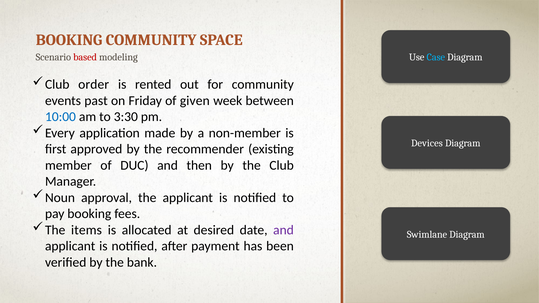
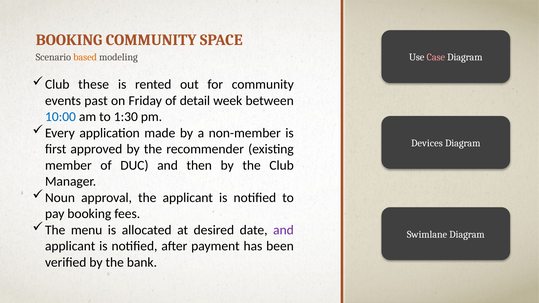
based colour: red -> orange (85, 57)
Case colour: light blue -> pink (436, 57)
order: order -> these (94, 85)
given: given -> detail (195, 101)
3:30: 3:30 -> 1:30 (126, 117)
items: items -> menu (87, 230)
